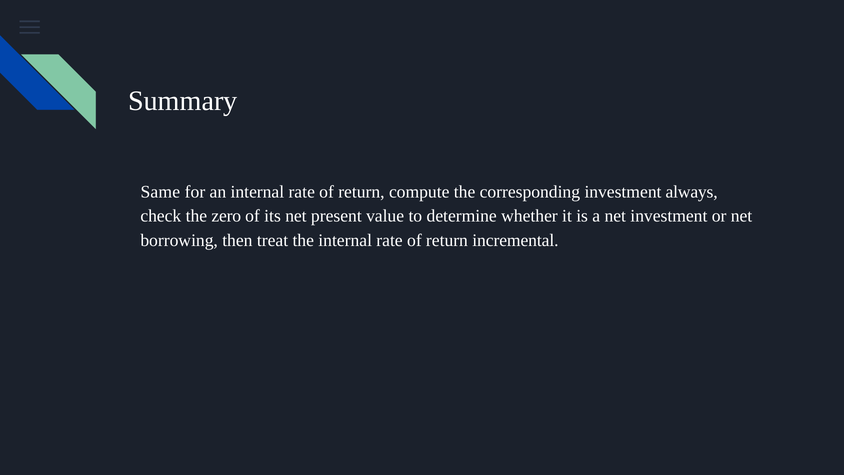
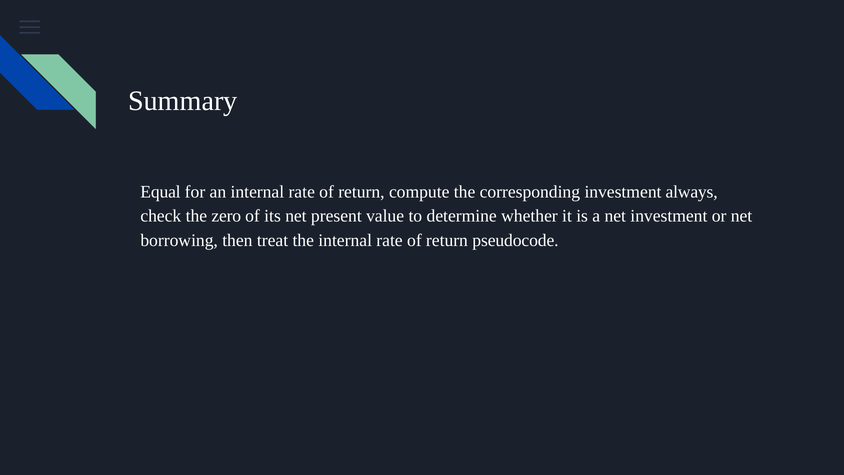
Same: Same -> Equal (160, 192)
incremental: incremental -> pseudocode (515, 240)
